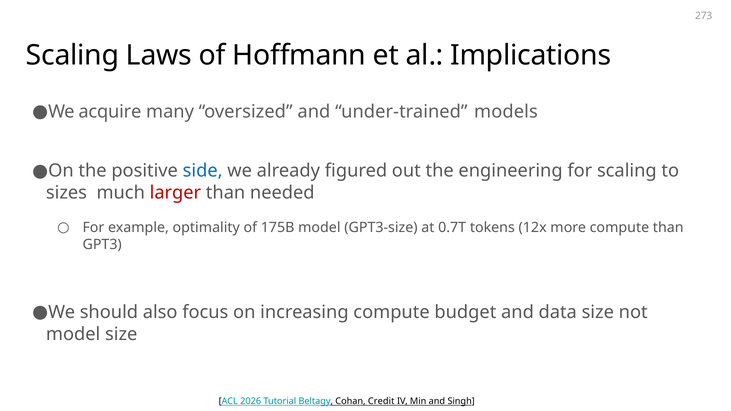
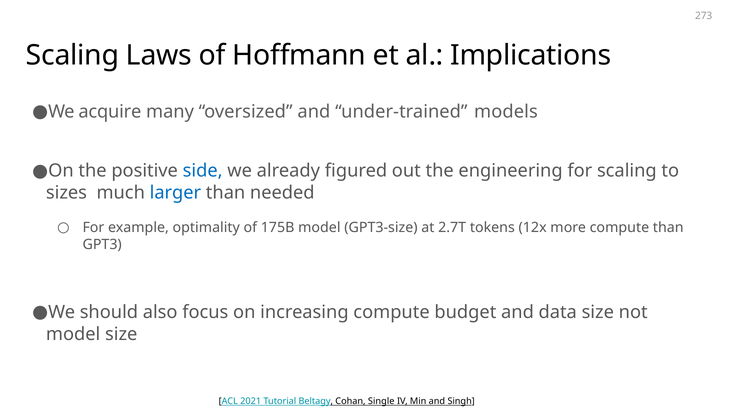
larger colour: red -> blue (175, 193)
0.7T: 0.7T -> 2.7T (452, 228)
2026: 2026 -> 2021 (251, 401)
Credit: Credit -> Single (381, 401)
